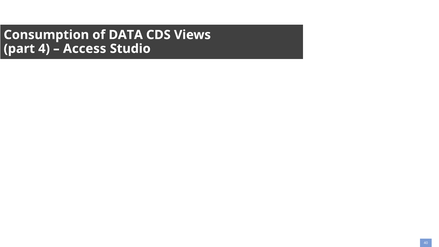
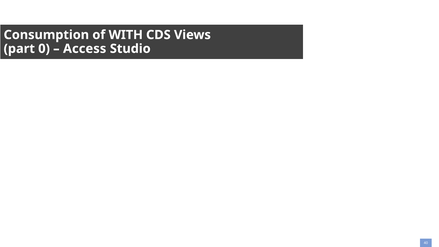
DATA: DATA -> WITH (126, 35)
4: 4 -> 0 (44, 49)
